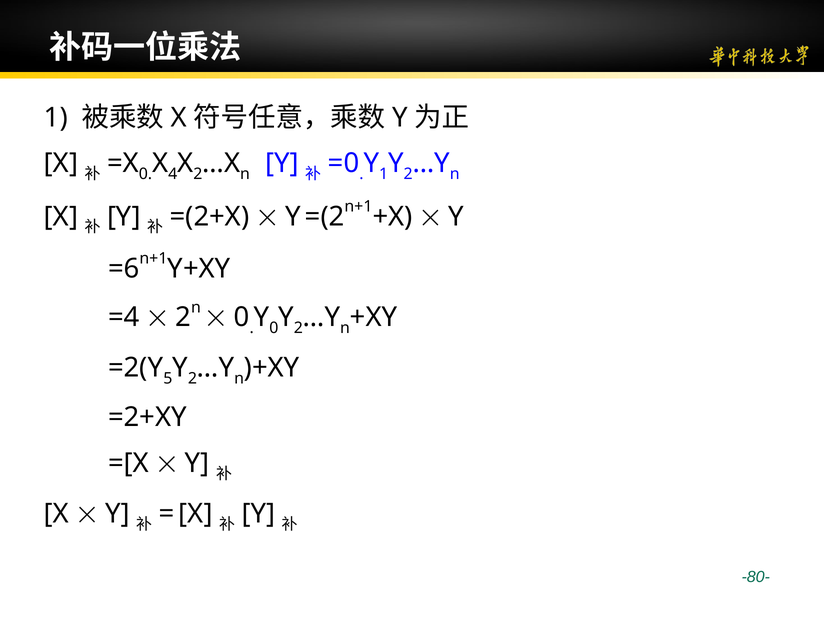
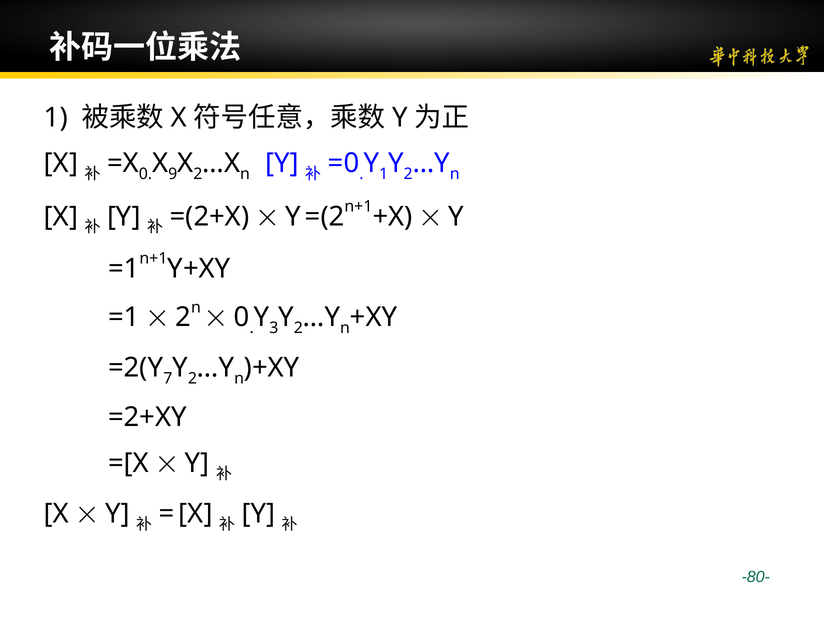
4: 4 -> 9 (173, 174)
=6: =6 -> =1 (124, 269)
=4: =4 -> =1 (124, 317)
Y 0: 0 -> 3 (274, 328)
5: 5 -> 7 (168, 378)
